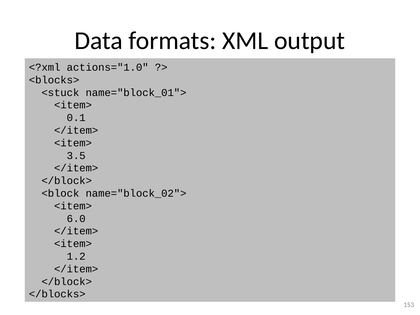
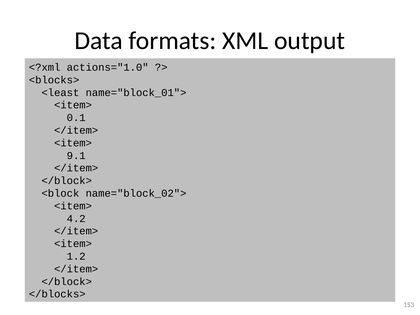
<stuck: <stuck -> <least (60, 93)
3.5: 3.5 -> 9.1 (76, 156)
6.0: 6.0 -> 4.2 (76, 219)
